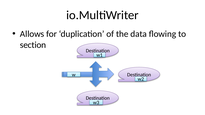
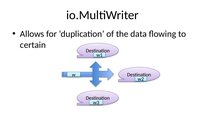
section: section -> certain (33, 45)
